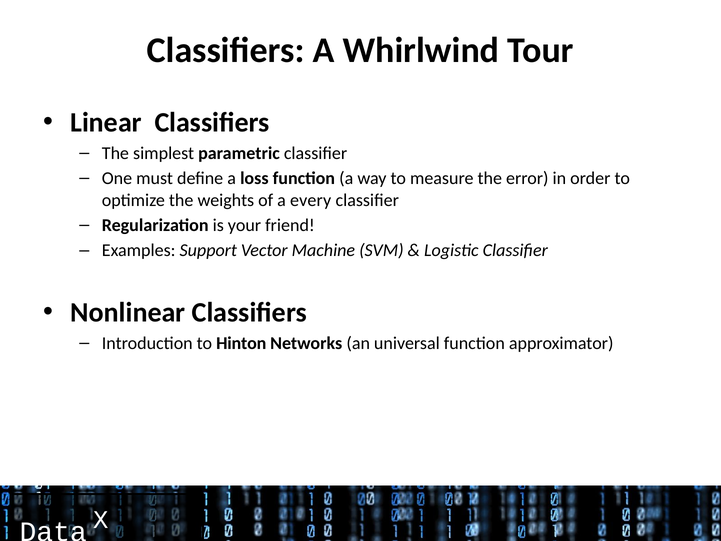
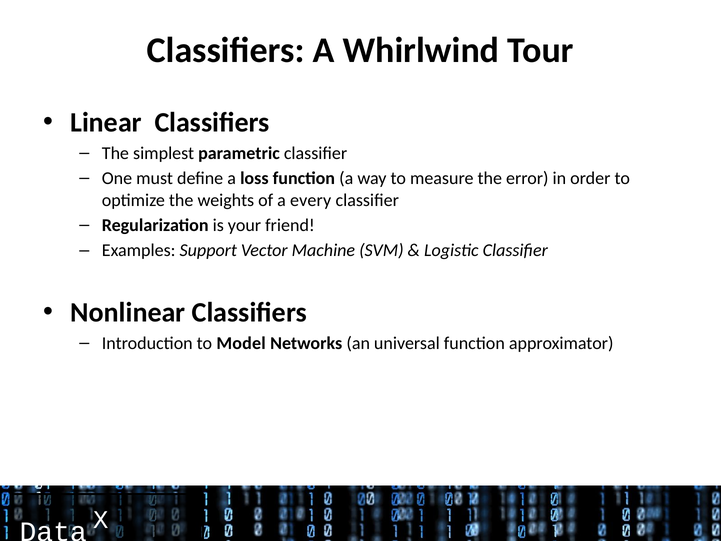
Hinton: Hinton -> Model (241, 343)
